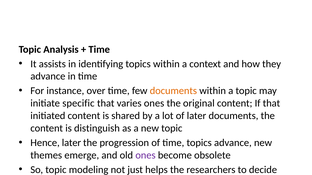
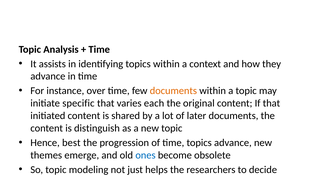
varies ones: ones -> each (154, 104)
Hence later: later -> best (71, 143)
ones colour: purple -> blue (145, 156)
